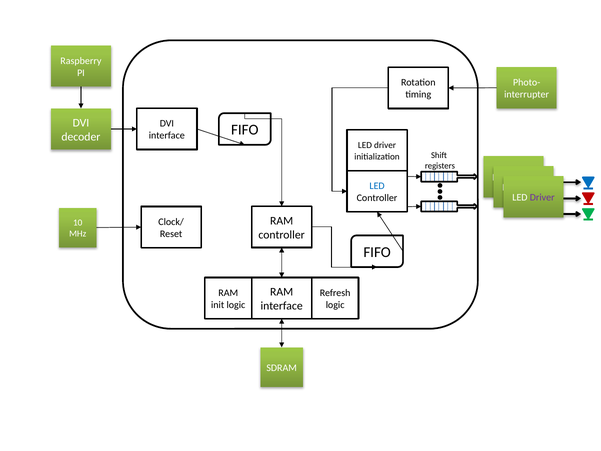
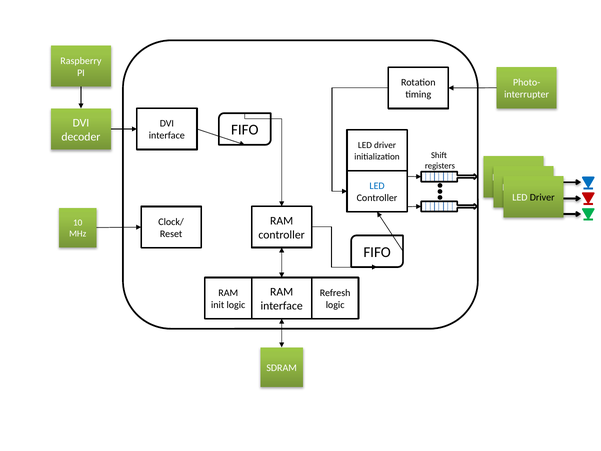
Driver colour: purple -> black (542, 197)
